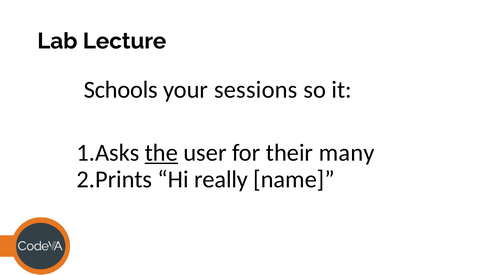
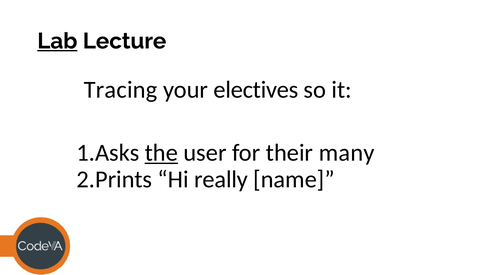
Lab underline: none -> present (57, 41)
Schools: Schools -> Tracing (121, 90)
sessions: sessions -> electives (256, 90)
